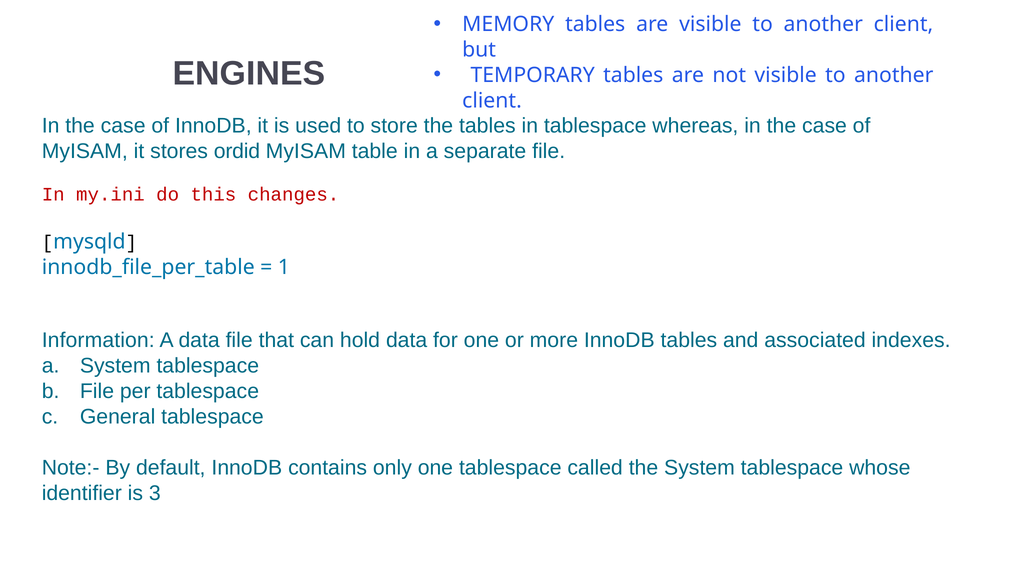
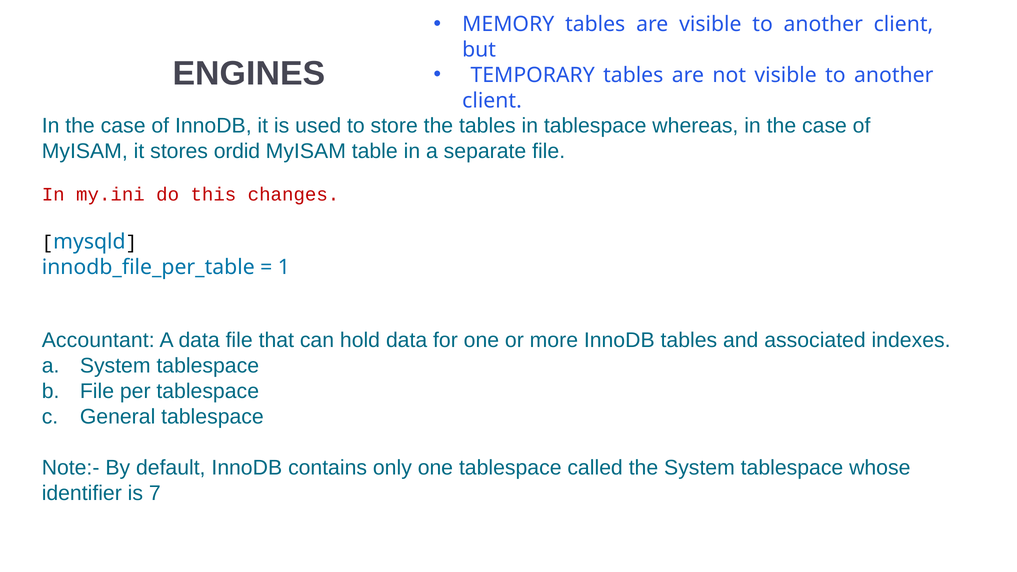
Information: Information -> Accountant (98, 340)
3: 3 -> 7 (155, 493)
